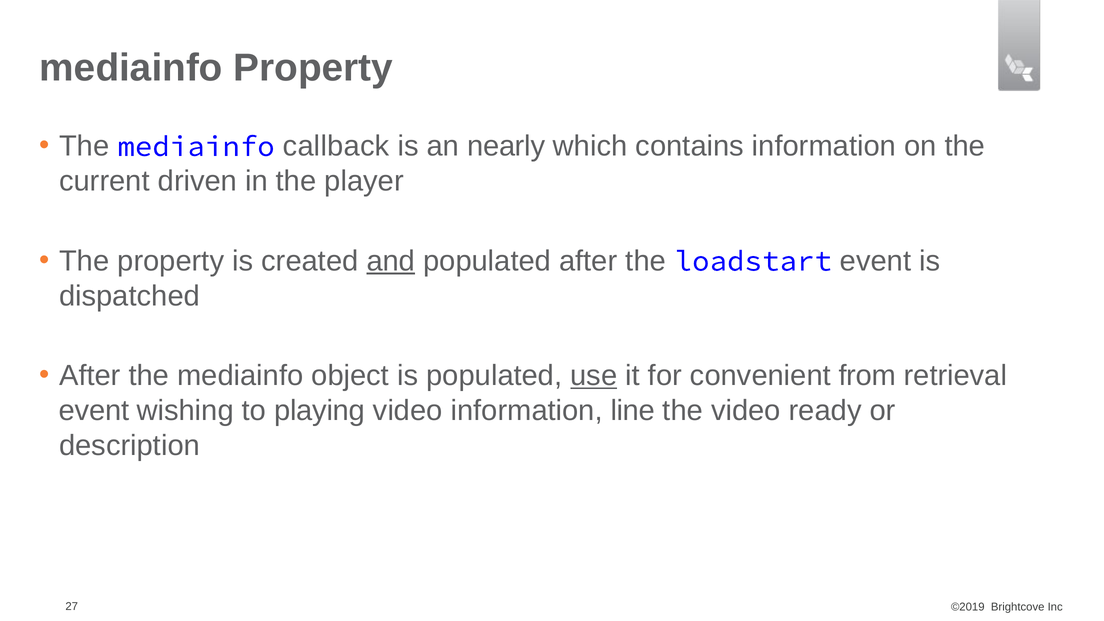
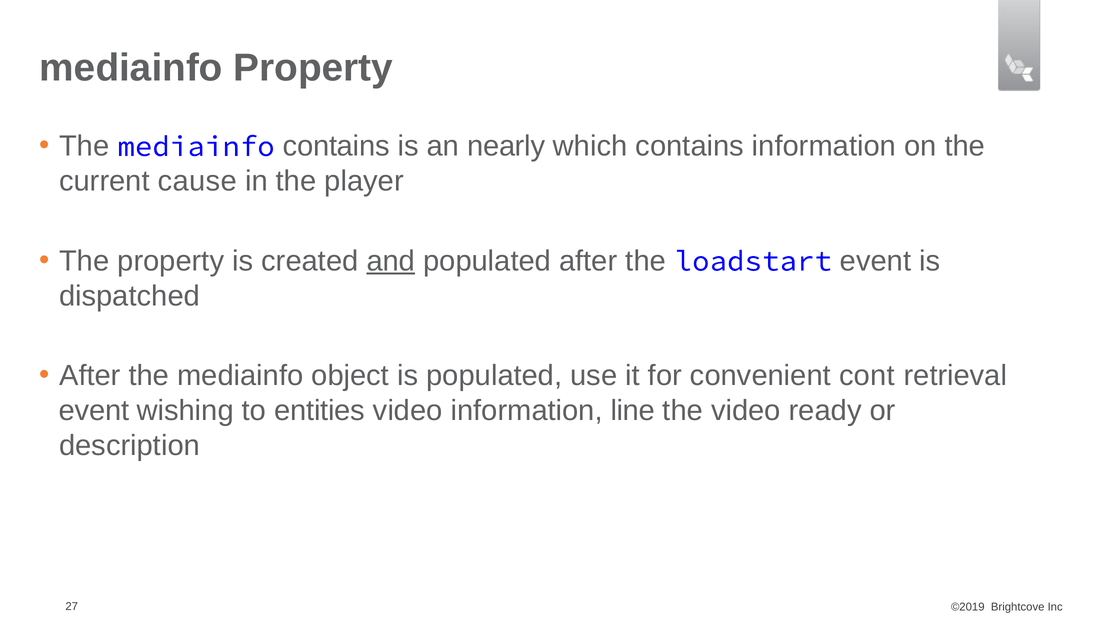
mediainfo callback: callback -> contains (336, 146)
driven: driven -> cause (197, 181)
use underline: present -> none (594, 376)
from: from -> cont (867, 376)
playing: playing -> entities (320, 410)
